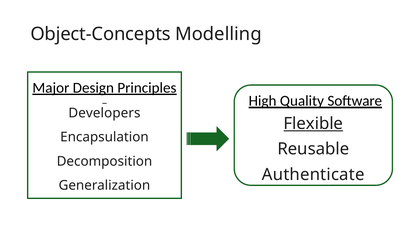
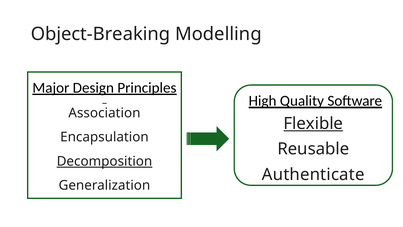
Object-Concepts: Object-Concepts -> Object-Breaking (100, 34)
Developers: Developers -> Association (104, 113)
Decomposition underline: none -> present (104, 161)
